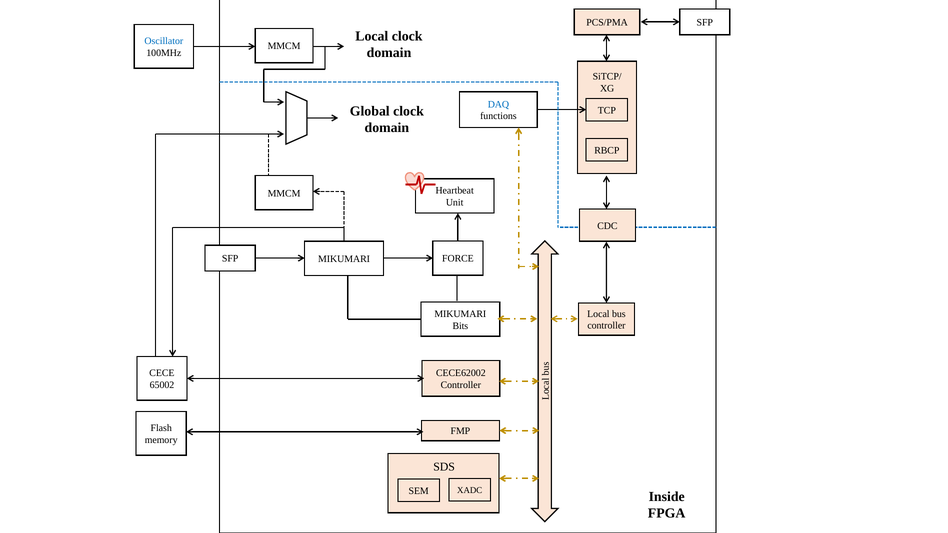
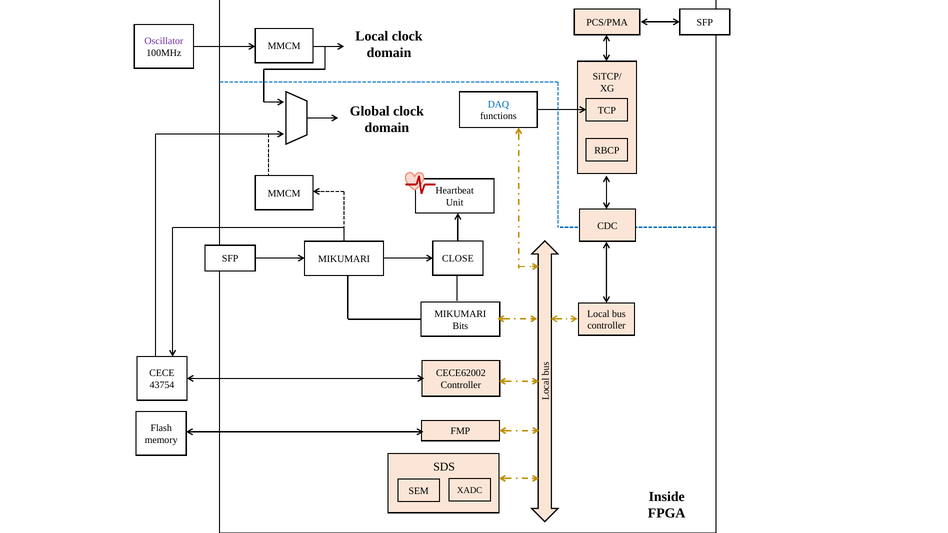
Oscillator colour: blue -> purple (164, 41)
FORCE: FORCE -> CLOSE (458, 259)
65002: 65002 -> 43754 (162, 385)
